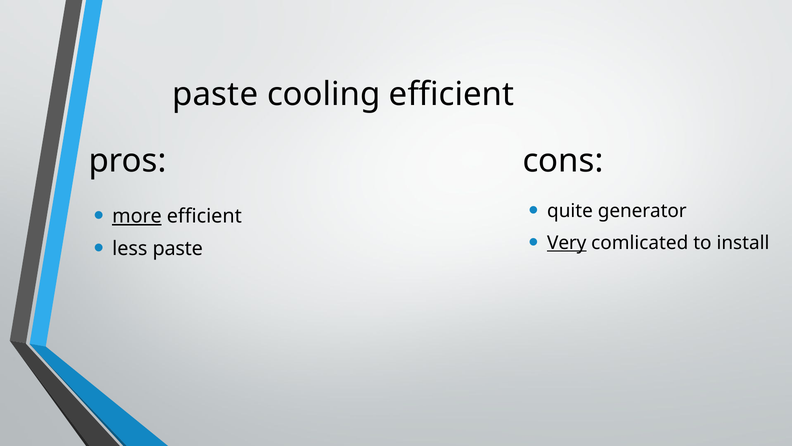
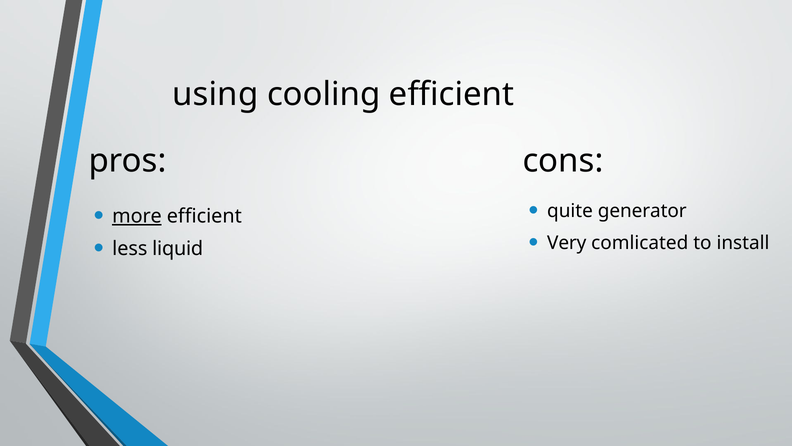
paste: paste -> using (215, 94)
Very underline: present -> none (567, 243)
less paste: paste -> liquid (178, 249)
